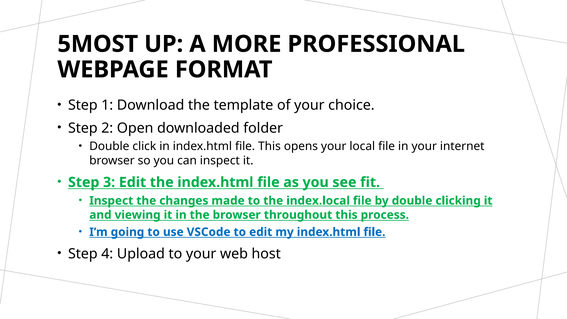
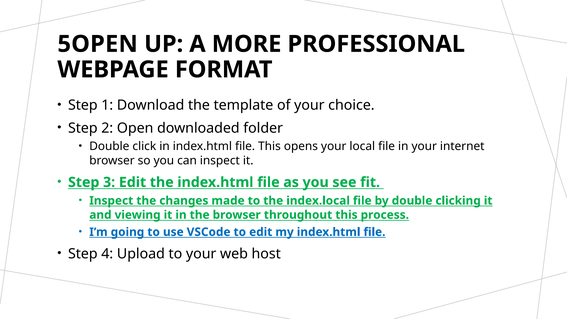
5MOST: 5MOST -> 5OPEN (98, 44)
